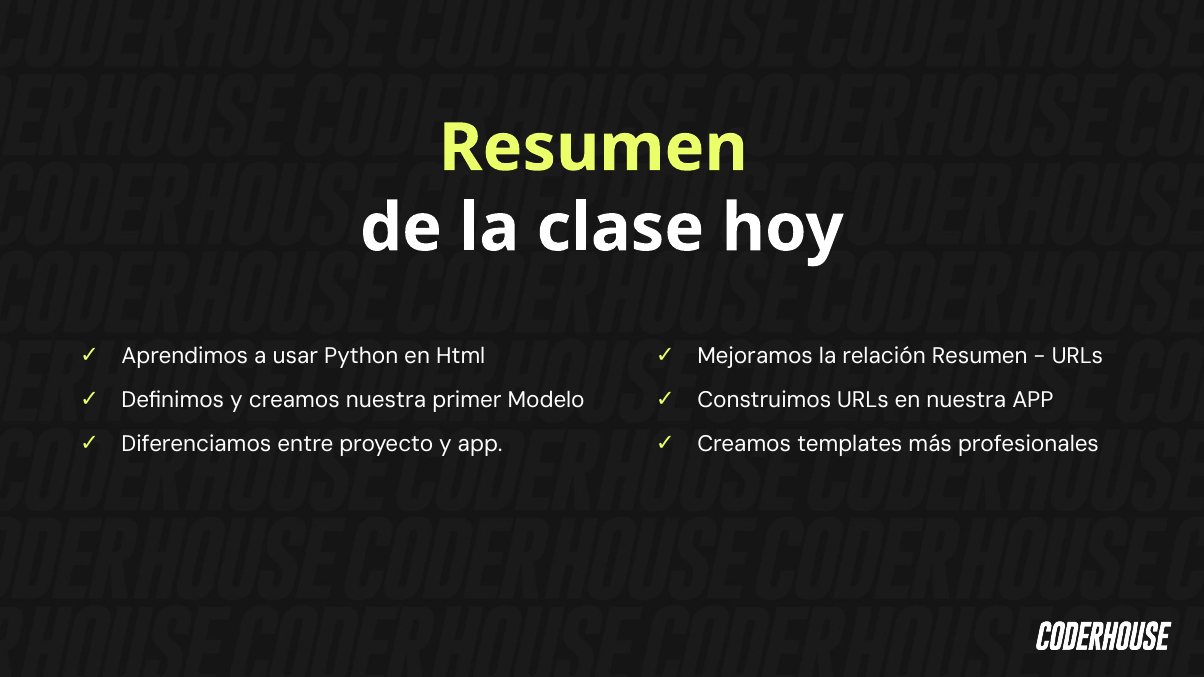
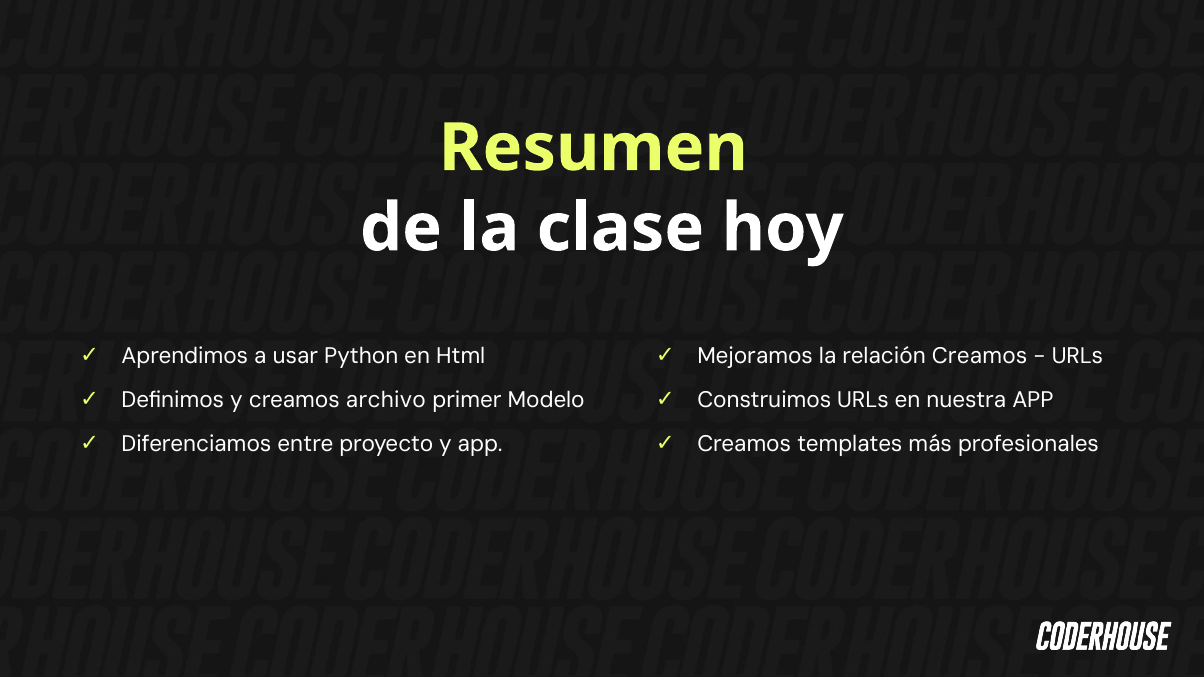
relación Resumen: Resumen -> Creamos (980, 357)
creamos nuestra: nuestra -> archivo (386, 400)
